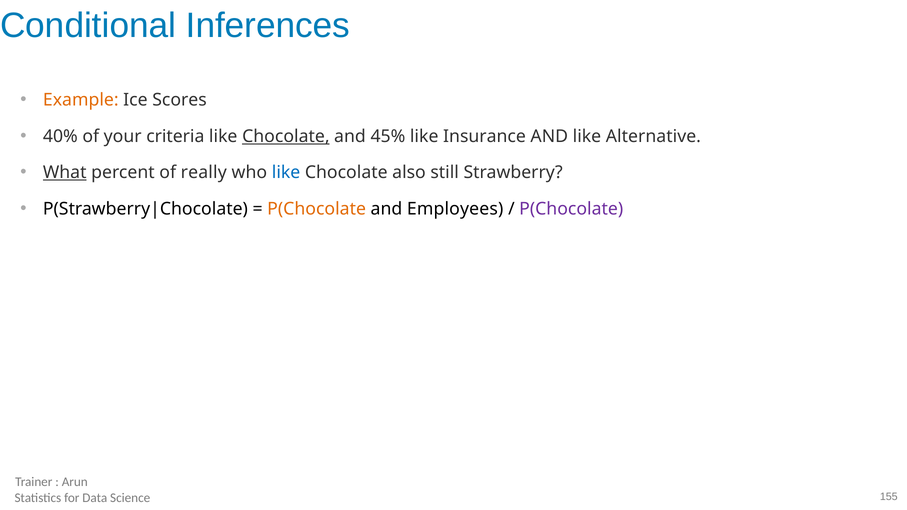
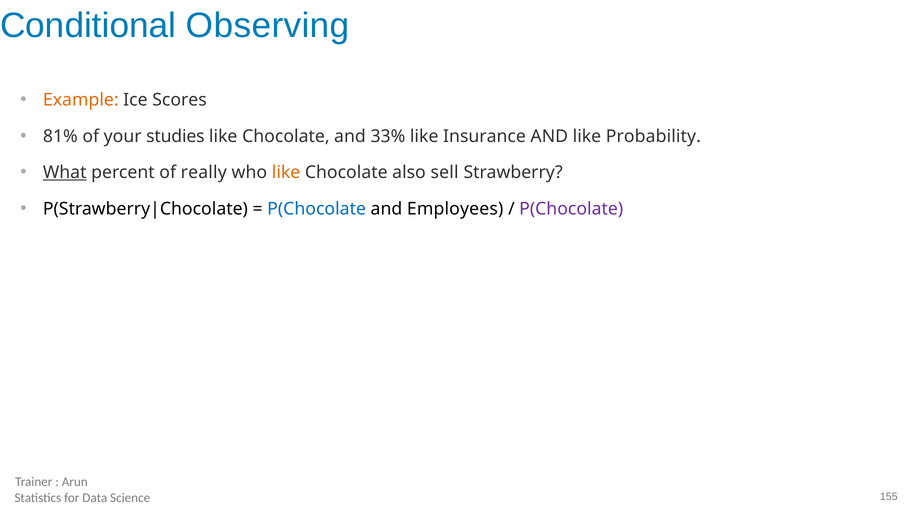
Inferences: Inferences -> Observing (268, 26)
40%: 40% -> 81% (60, 136)
criteria: criteria -> studies (175, 136)
Chocolate underline: present -> none (286, 136)
45%: 45% -> 33% (388, 136)
Alternative: Alternative -> Probability (653, 136)
like colour: blue -> orange (286, 173)
still: still -> sell (445, 173)
P(Chocolate colour: orange -> blue (317, 209)
